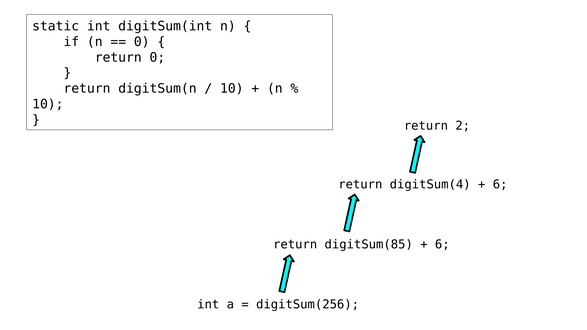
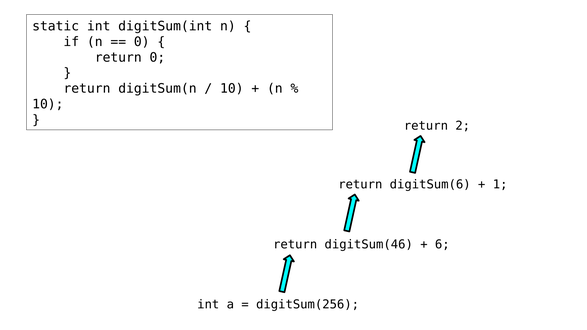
digitSum(4: digitSum(4 -> digitSum(6 (430, 185)
6: 6 -> 1 (500, 185)
digitSum(85: digitSum(85 -> digitSum(46 (369, 245)
